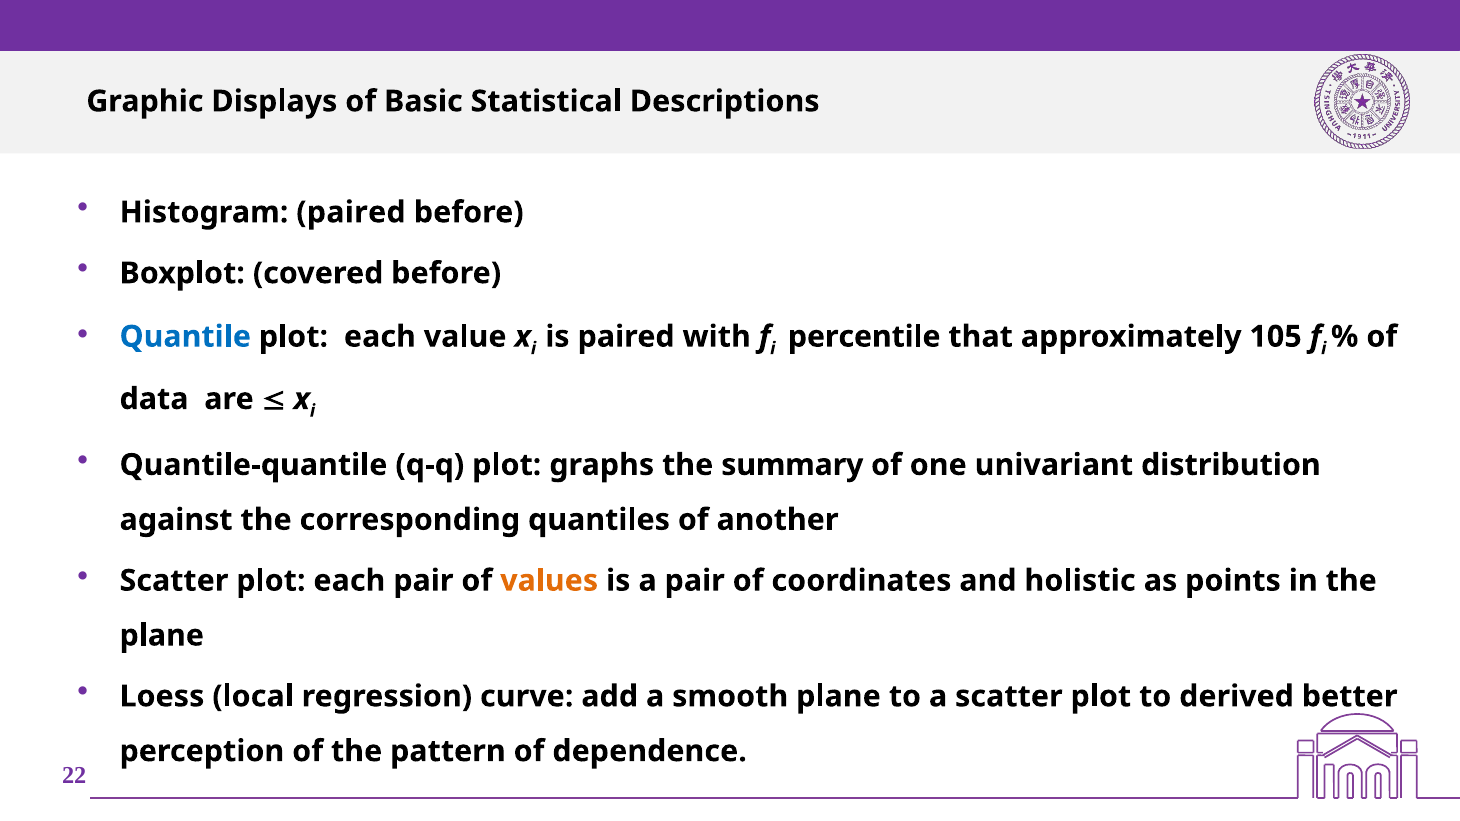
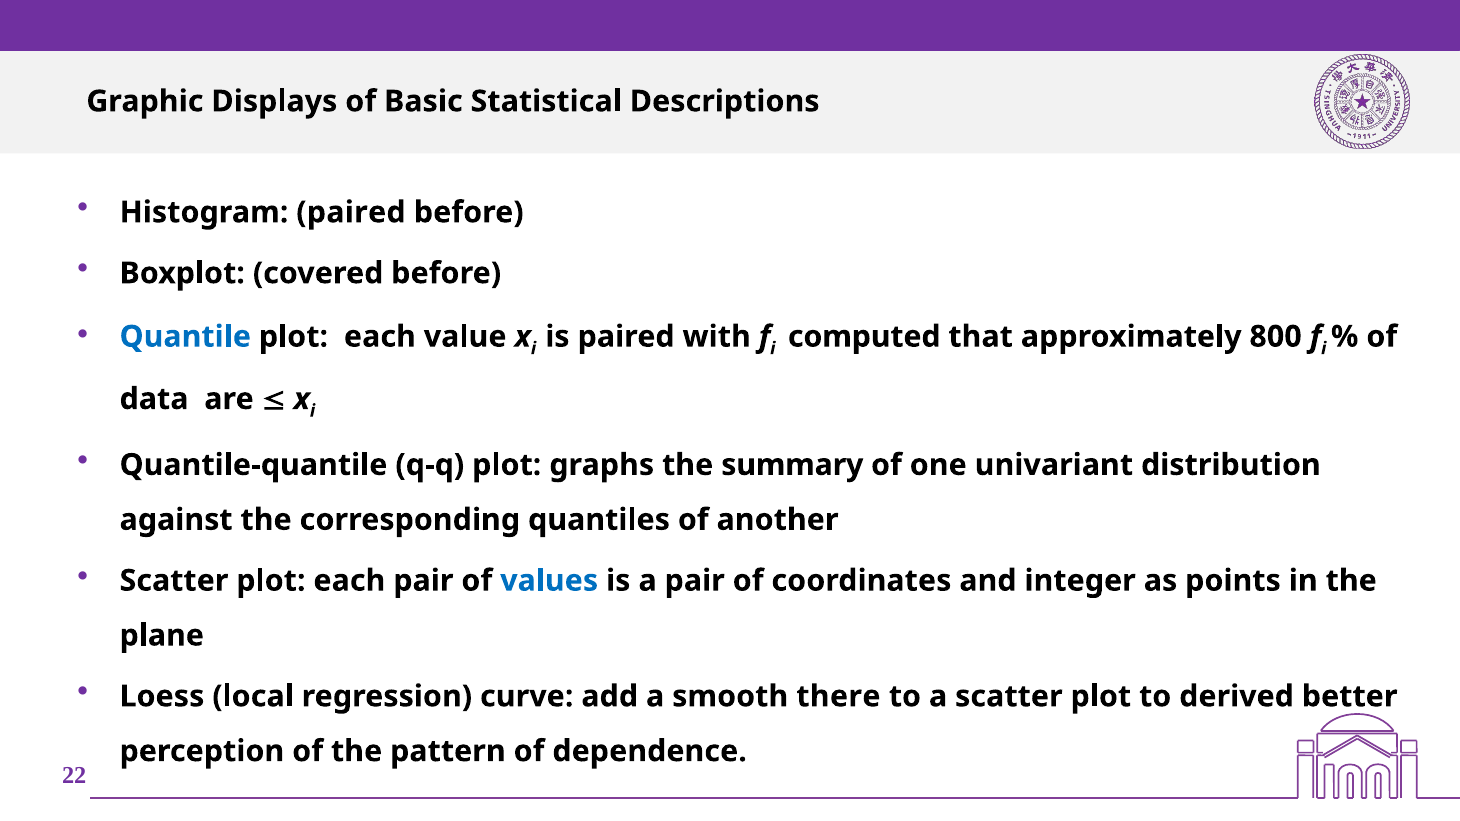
percentile: percentile -> computed (864, 337)
105: 105 -> 800 (1276, 337)
values colour: orange -> blue (549, 581)
holistic: holistic -> integer (1080, 581)
smooth plane: plane -> there (838, 697)
